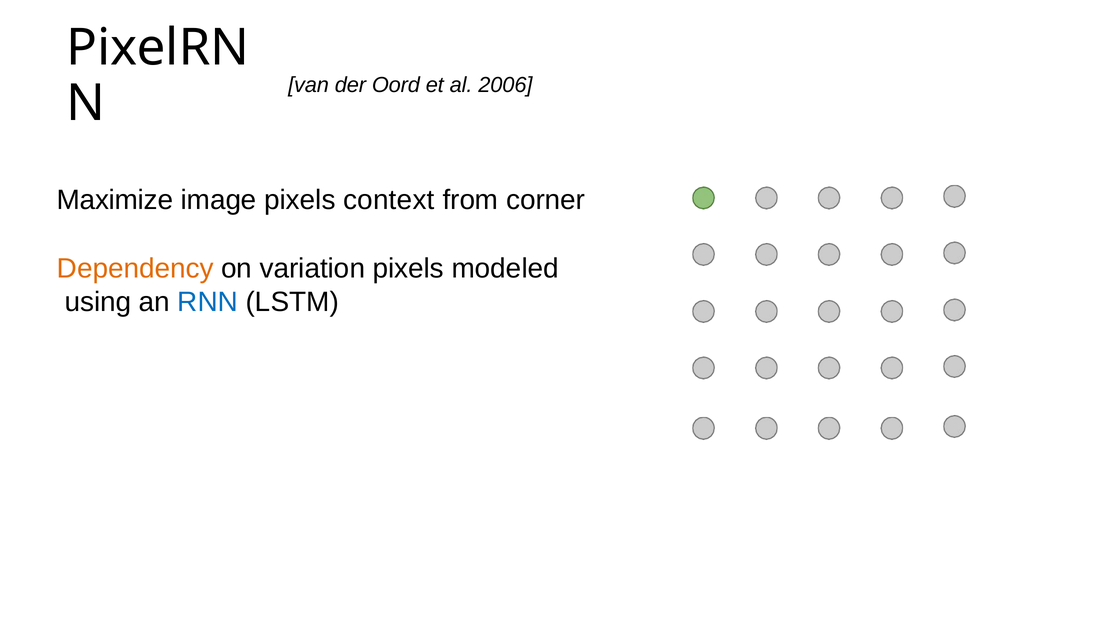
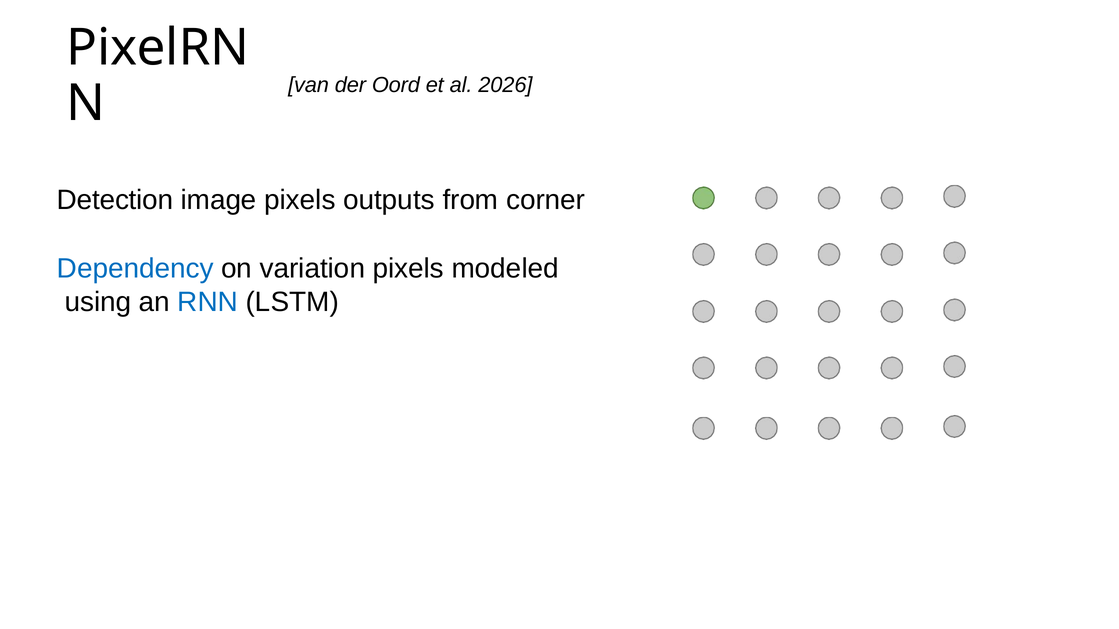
2006: 2006 -> 2026 (505, 85)
Maximize: Maximize -> Detection (115, 200)
context: context -> outputs (389, 200)
Dependency colour: orange -> blue (135, 269)
